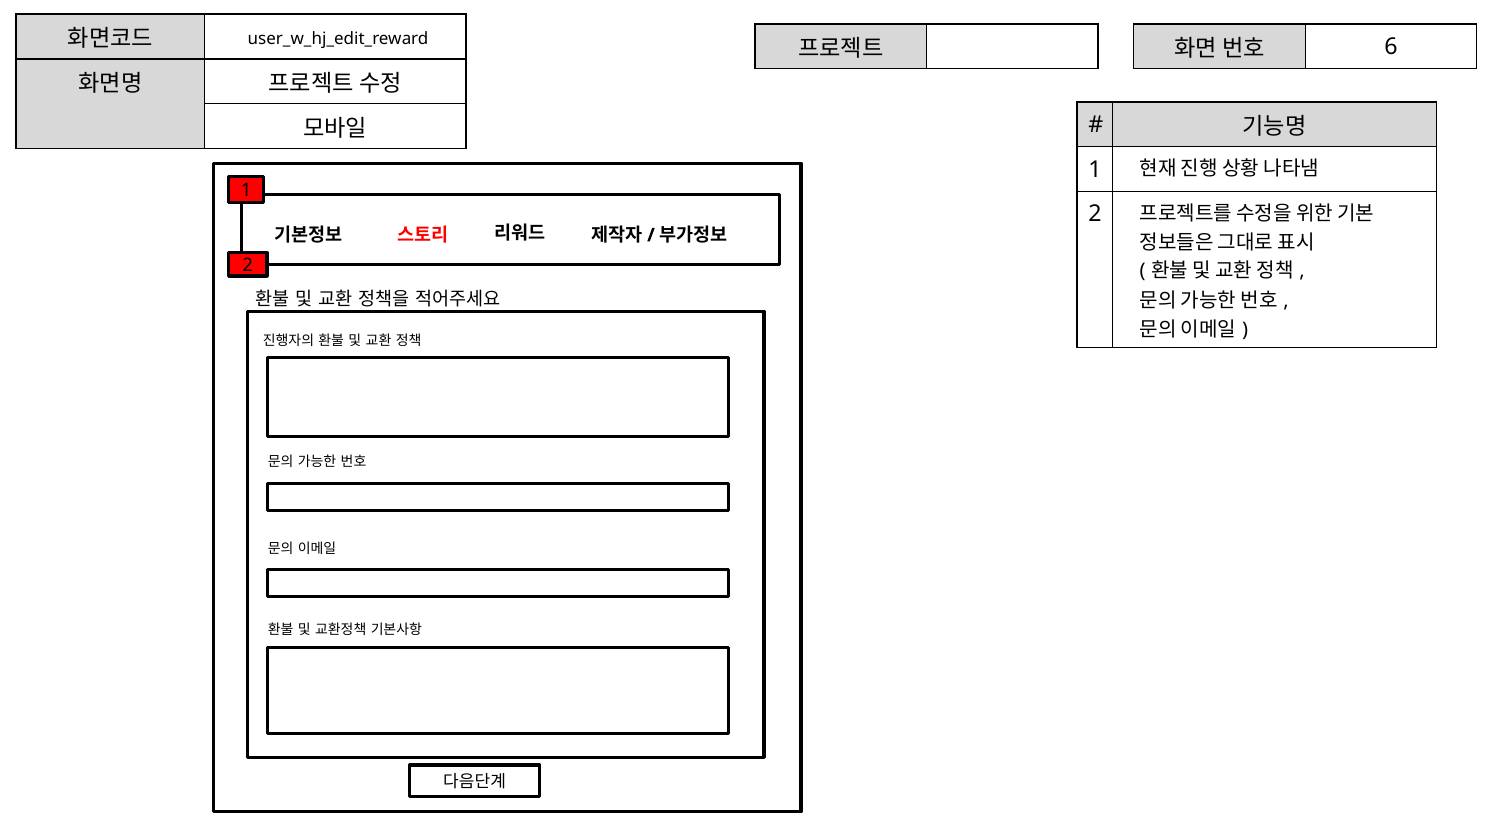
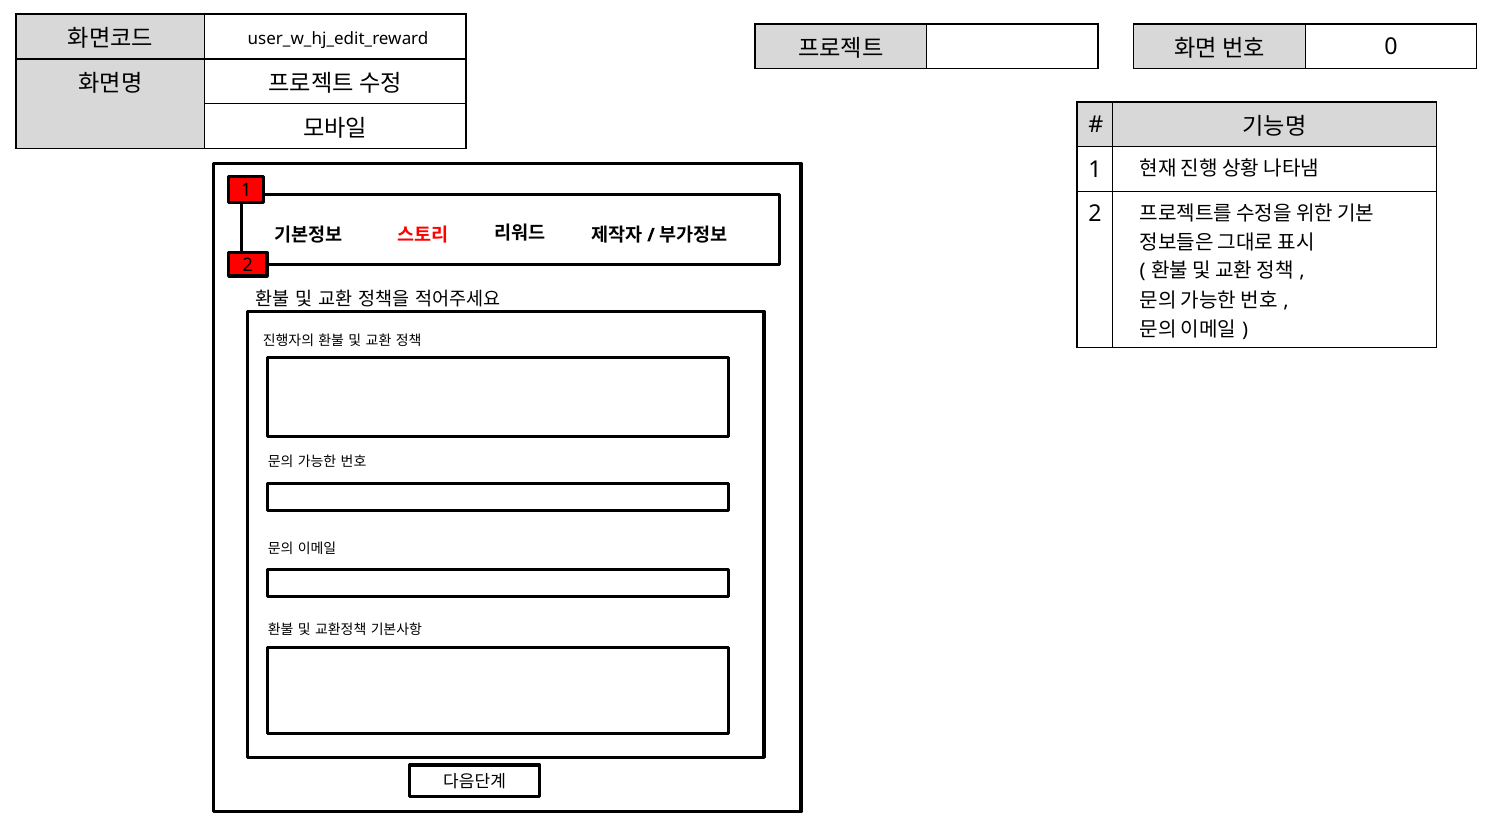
6: 6 -> 0 (1391, 47)
